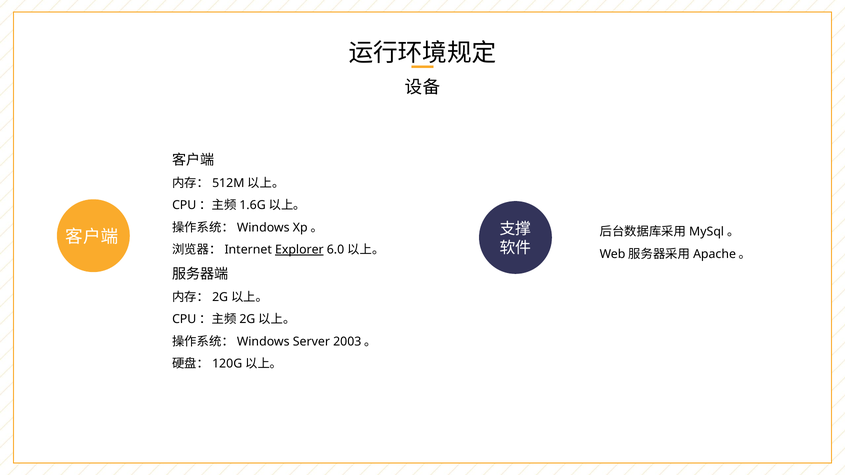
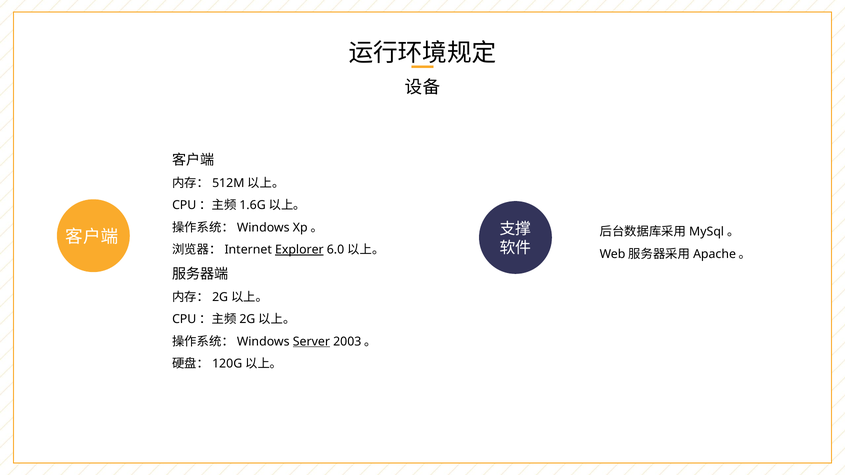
Server underline: none -> present (311, 342)
